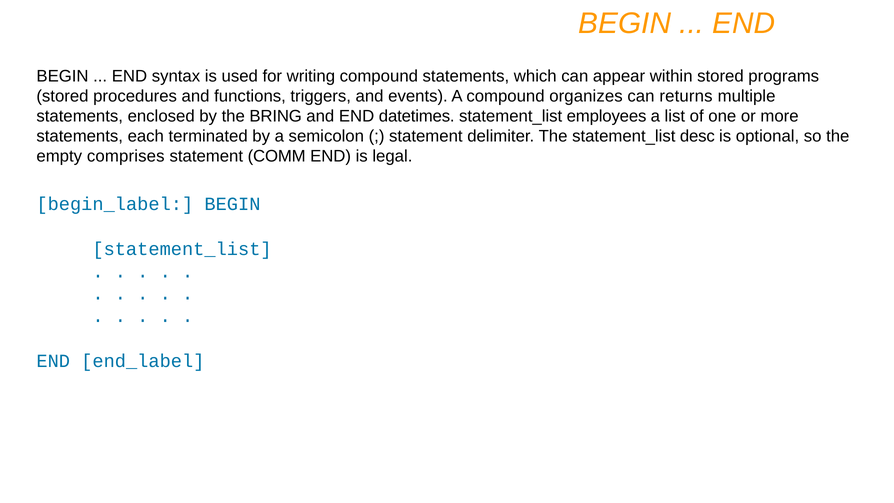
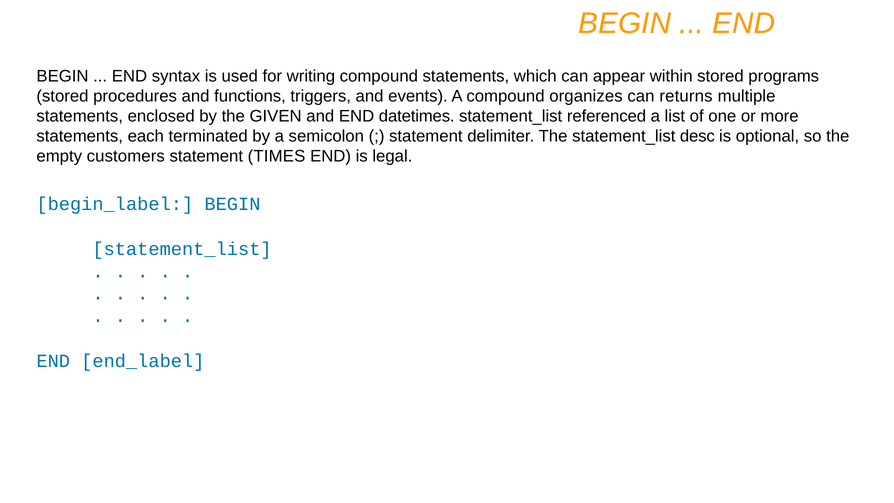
BRING: BRING -> GIVEN (276, 116)
employees: employees -> referenced (607, 116)
comprises: comprises -> customers (126, 156)
COMM: COMM -> TIMES (277, 156)
